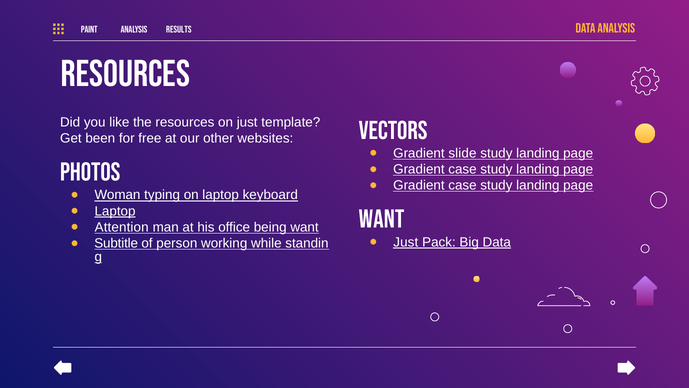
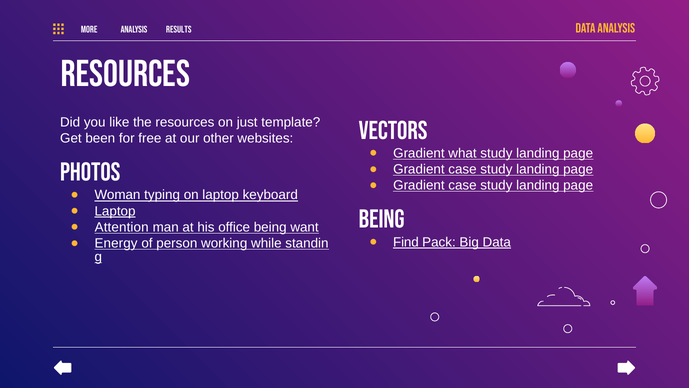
PAINT: PAINT -> MORE (89, 30)
slide: slide -> what (463, 153)
WANT: WANT -> BEING (382, 219)
Just: Just -> Find (406, 242)
Subtitle: Subtitle -> Energy (116, 243)
